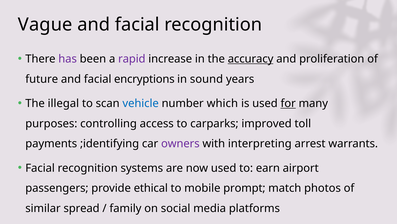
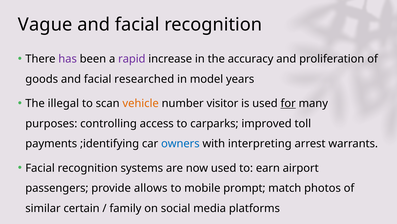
accuracy underline: present -> none (251, 59)
future: future -> goods (42, 79)
encryptions: encryptions -> researched (144, 79)
sound: sound -> model (207, 79)
vehicle colour: blue -> orange (141, 103)
which: which -> visitor (222, 103)
owners colour: purple -> blue (180, 143)
ethical: ethical -> allows (151, 188)
spread: spread -> certain (82, 208)
